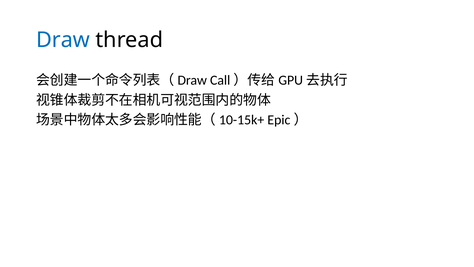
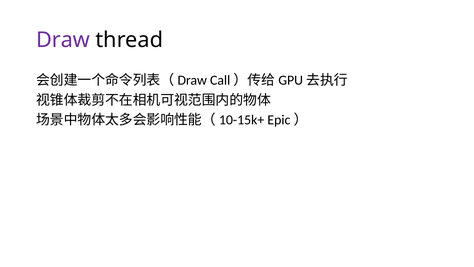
Draw colour: blue -> purple (63, 40)
